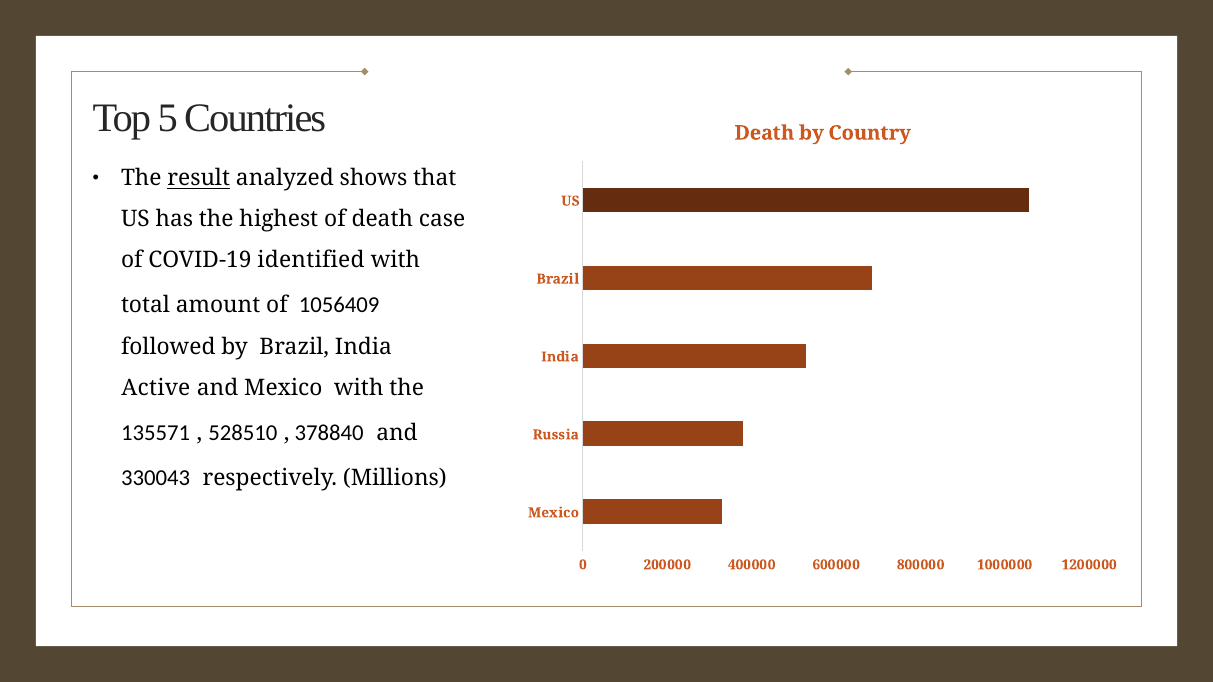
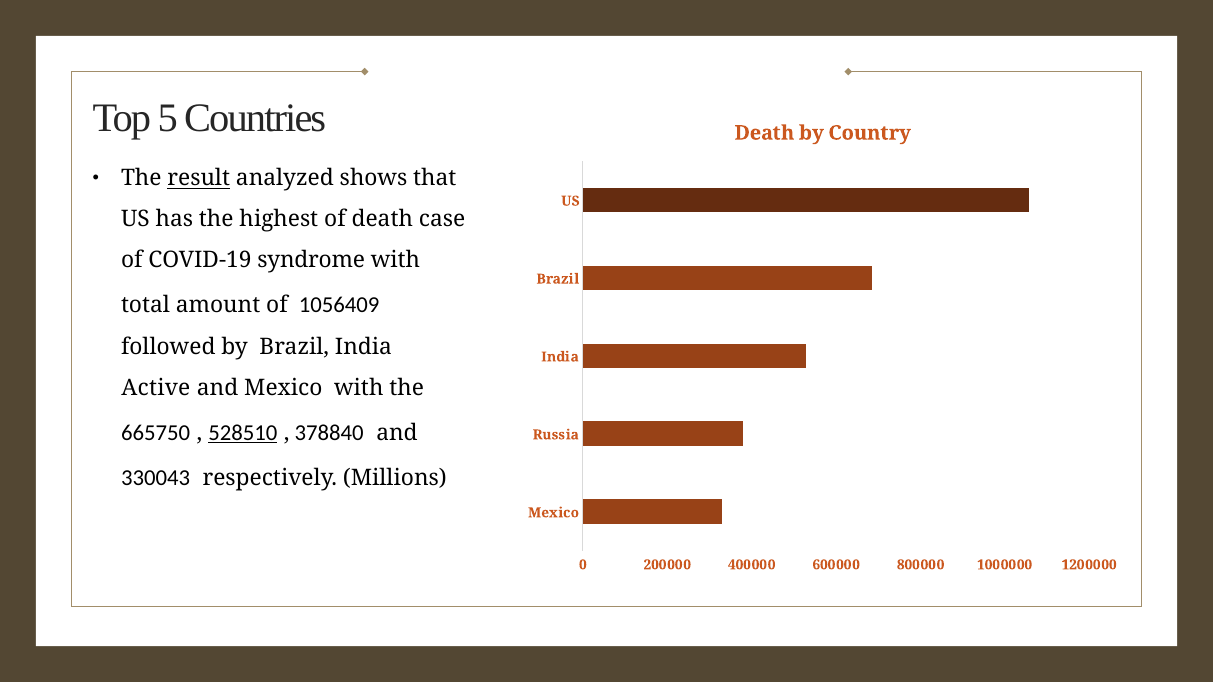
identified: identified -> syndrome (311, 260)
135571: 135571 -> 665750 (156, 433)
528510 underline: none -> present (243, 433)
